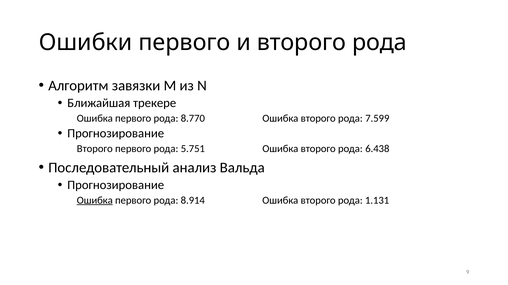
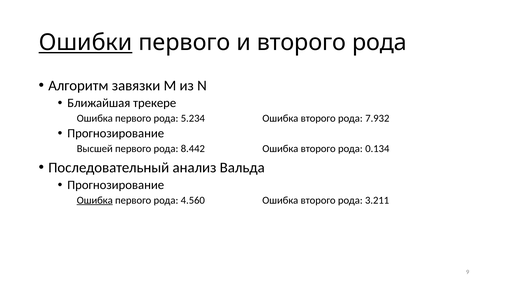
Ошибки underline: none -> present (86, 43)
8.770: 8.770 -> 5.234 (193, 119)
7.599: 7.599 -> 7.932 (377, 119)
Второго: Второго -> Высшей (95, 149)
5.751: 5.751 -> 8.442 (193, 149)
6.438: 6.438 -> 0.134 (377, 149)
8.914: 8.914 -> 4.560 (193, 201)
1.131: 1.131 -> 3.211 (377, 201)
